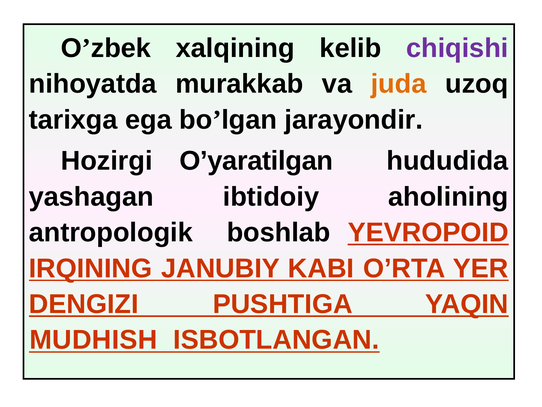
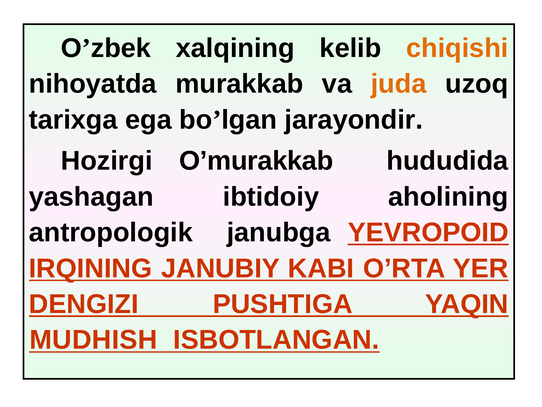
chiqishi colour: purple -> orange (457, 48)
O’yaratilgan: O’yaratilgan -> O’murakkab (256, 161)
boshlab: boshlab -> janubga (279, 232)
